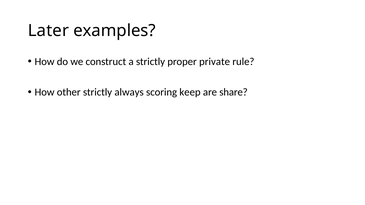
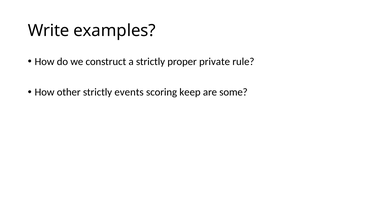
Later: Later -> Write (49, 31)
always: always -> events (129, 92)
share: share -> some (233, 92)
